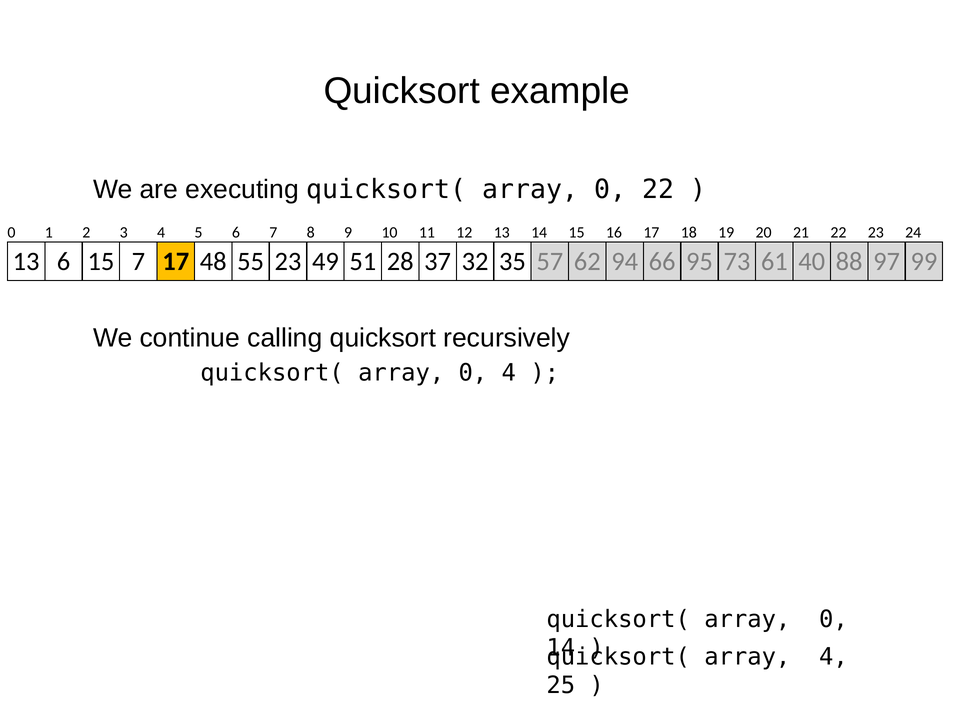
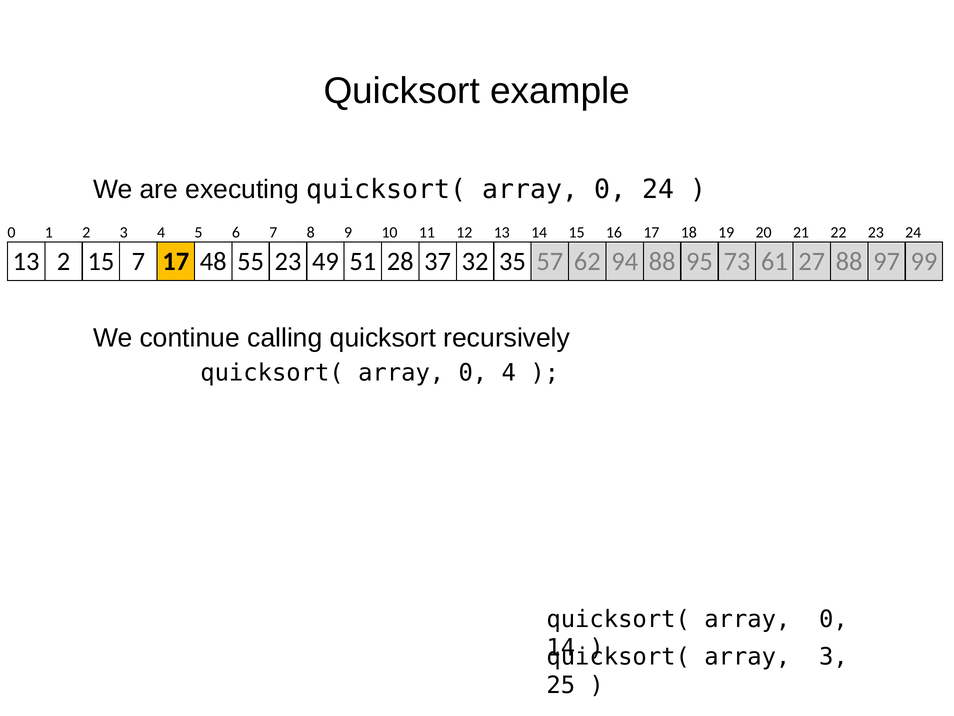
0 22: 22 -> 24 (658, 189)
13 6: 6 -> 2 (64, 261)
94 66: 66 -> 88 (662, 261)
40: 40 -> 27 (812, 261)
array 4: 4 -> 3 (833, 656)
